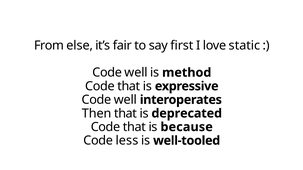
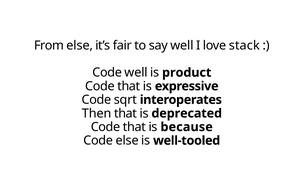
say first: first -> well (182, 45)
static: static -> stack (244, 45)
method: method -> product (187, 73)
well: well -> sqrt (125, 100)
Code less: less -> else (127, 141)
